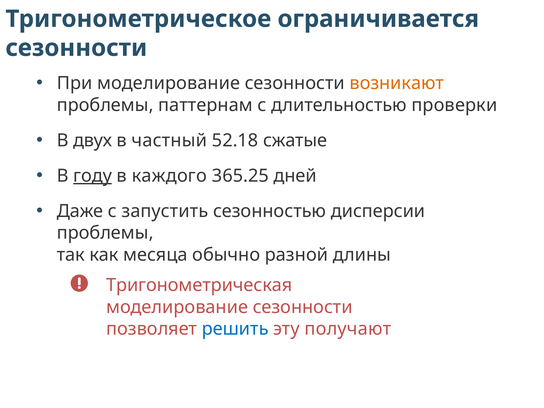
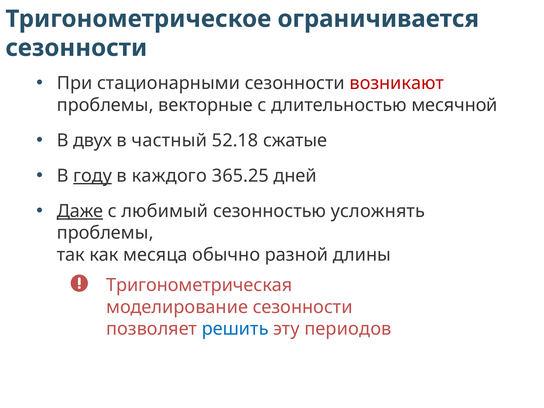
При моделирование: моделирование -> стационарными (169, 83)
возникают colour: orange -> red (397, 83)
паттернам: паттернам -> векторные (206, 105)
проверки: проверки -> месячной (455, 105)
Даже underline: none -> present (80, 211)
запустить: запустить -> любимый (165, 211)
дисперсии: дисперсии -> усложнять (378, 211)
получают: получают -> периодов (348, 329)
